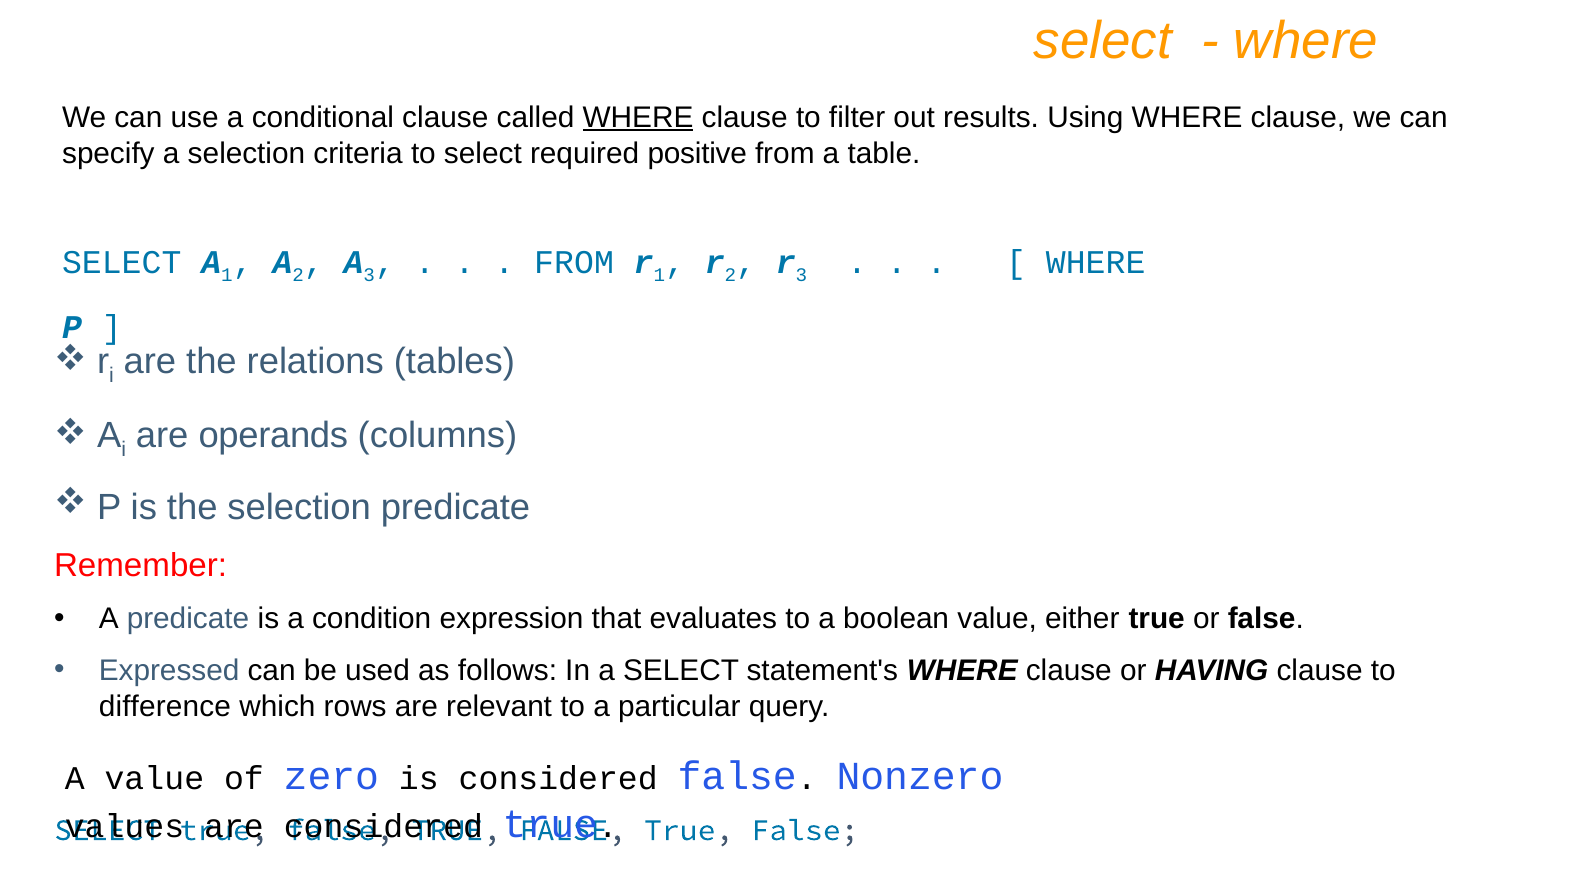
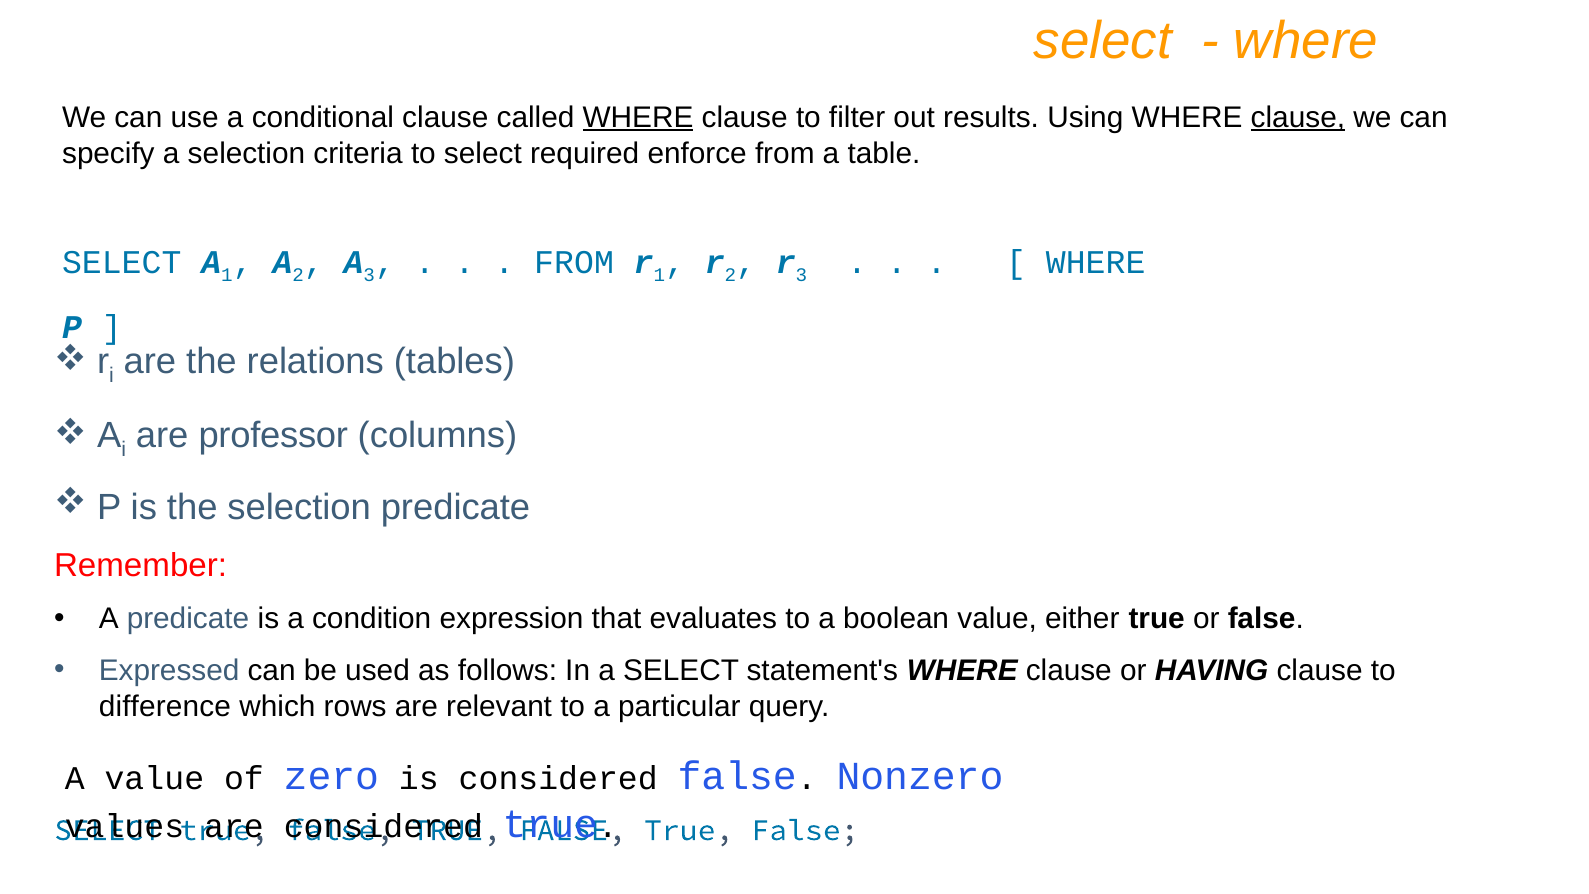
clause underline: none -> present (1298, 117)
positive: positive -> enforce (697, 153)
operands: operands -> professor (273, 436)
